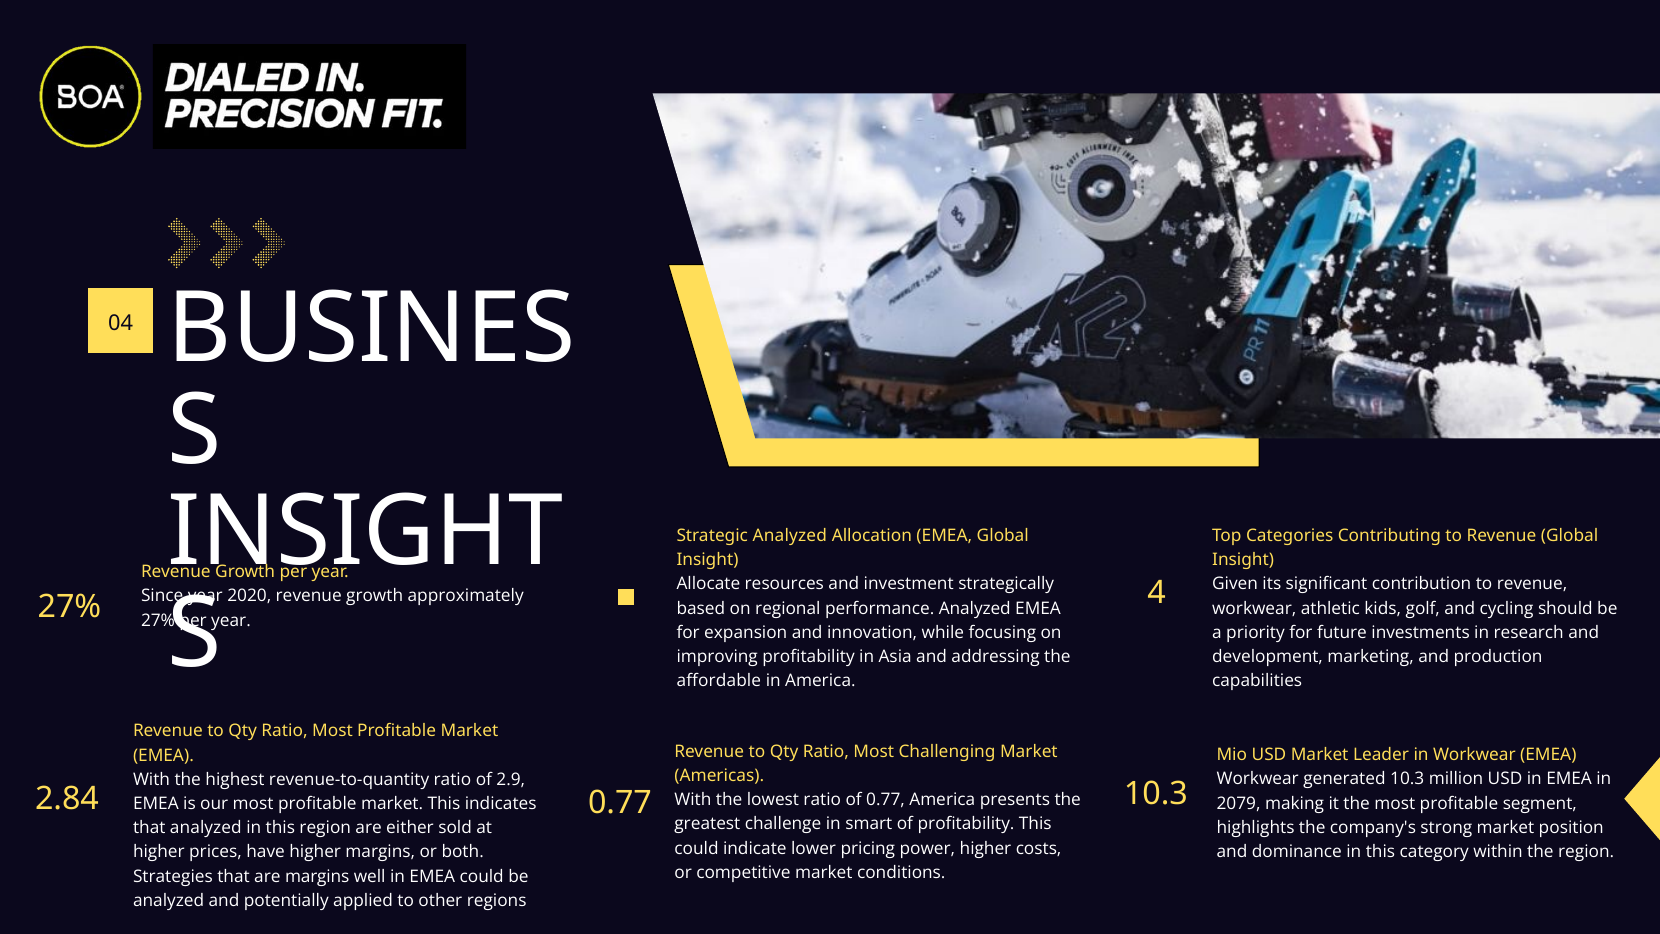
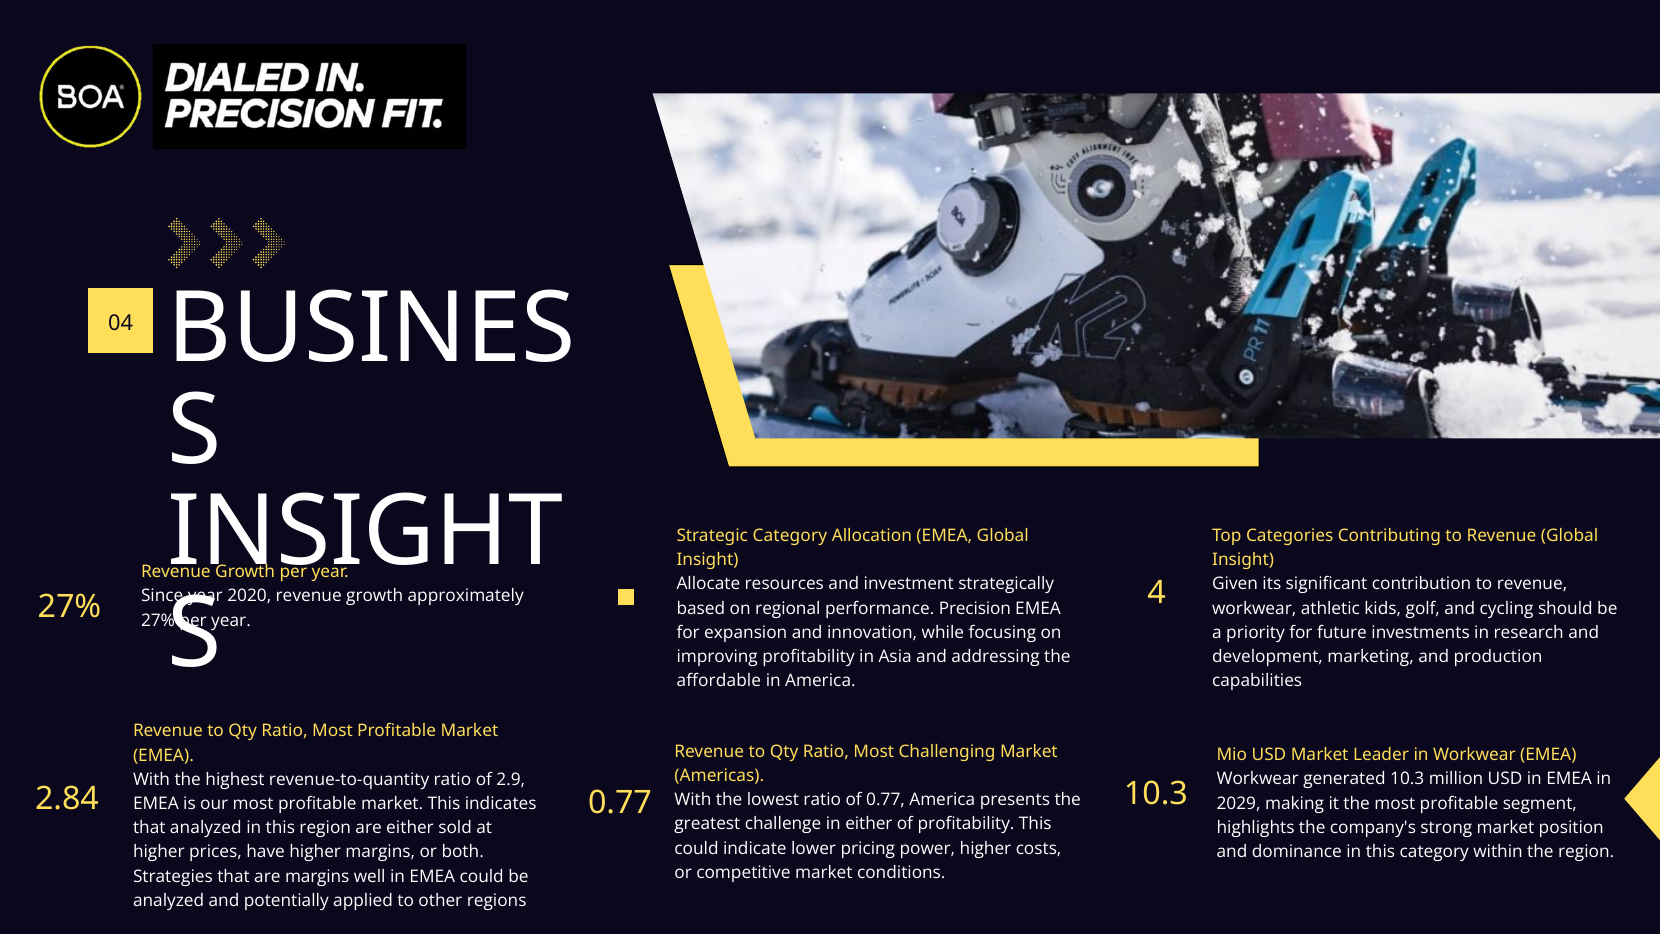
Strategic Analyzed: Analyzed -> Category (790, 536)
performance Analyzed: Analyzed -> Precision (975, 608)
2079: 2079 -> 2029 (1239, 803)
in smart: smart -> either (869, 824)
